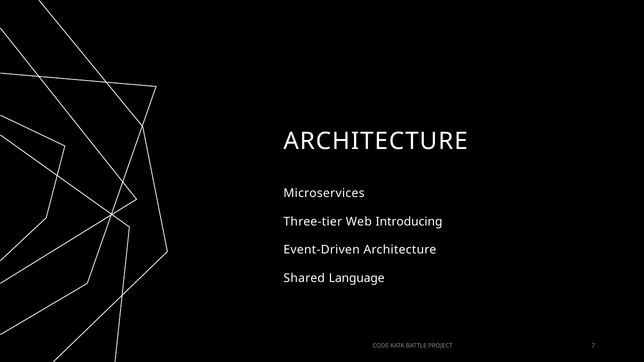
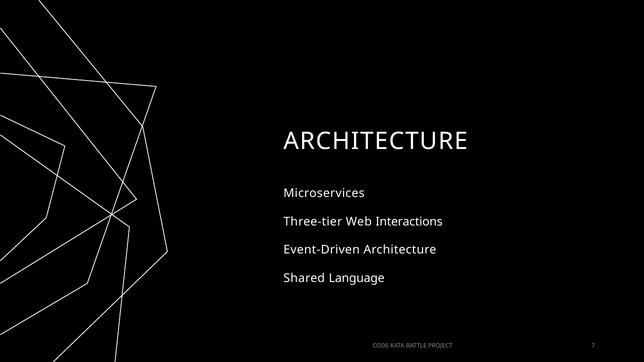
Introducing: Introducing -> Interactions (409, 222)
